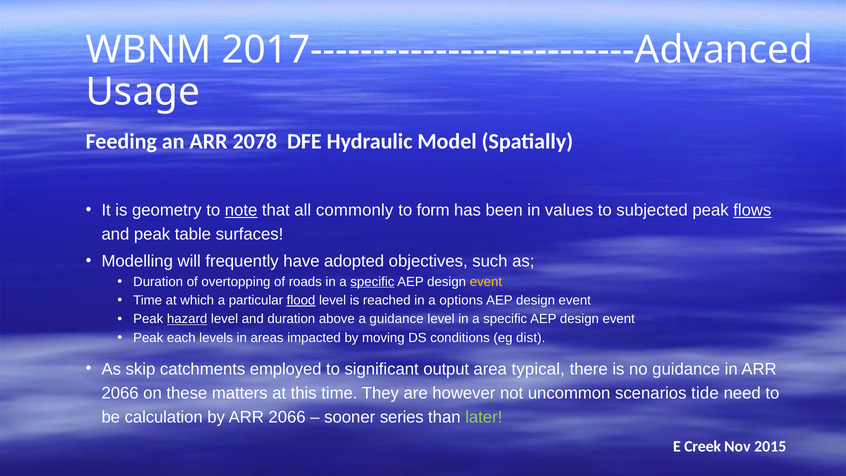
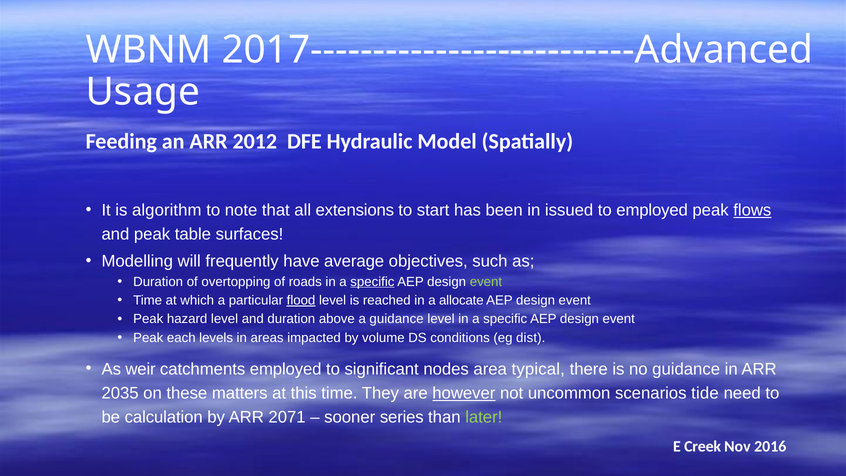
2078: 2078 -> 2012 (255, 142)
geometry: geometry -> algorithm (167, 210)
note underline: present -> none (241, 210)
commonly: commonly -> extensions (355, 210)
form: form -> start (433, 210)
values: values -> issued (569, 210)
to subjected: subjected -> employed (652, 210)
adopted: adopted -> average (354, 261)
event colour: yellow -> light green (486, 282)
options: options -> allocate (461, 300)
hazard underline: present -> none (187, 319)
moving: moving -> volume (383, 338)
skip: skip -> weir (141, 369)
output: output -> nodes (446, 369)
2066: 2066 -> 2035 (120, 393)
however underline: none -> present (464, 393)
by ARR 2066: 2066 -> 2071 (287, 417)
2015: 2015 -> 2016 (770, 446)
